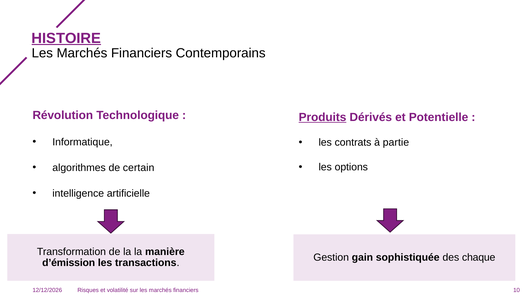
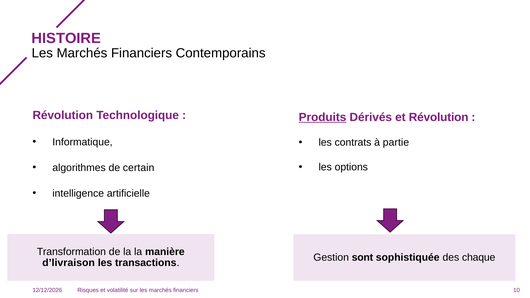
HISTOIRE underline: present -> none (66, 38)
et Potentielle: Potentielle -> Révolution (439, 117)
gain: gain -> sont (362, 258)
d’émission: d’émission -> d’livraison (69, 263)
